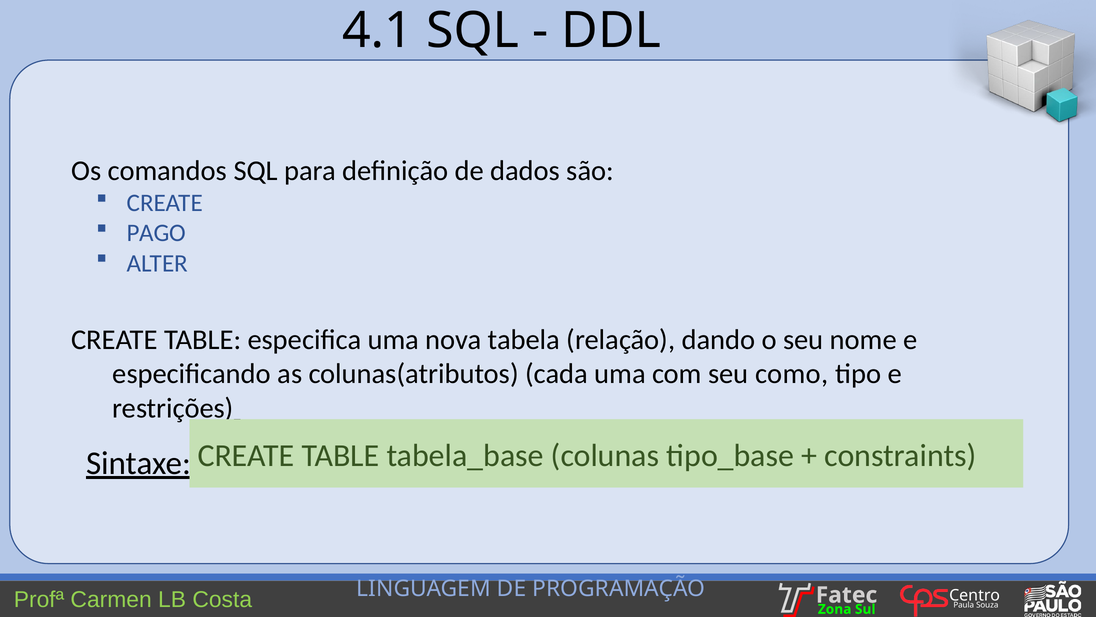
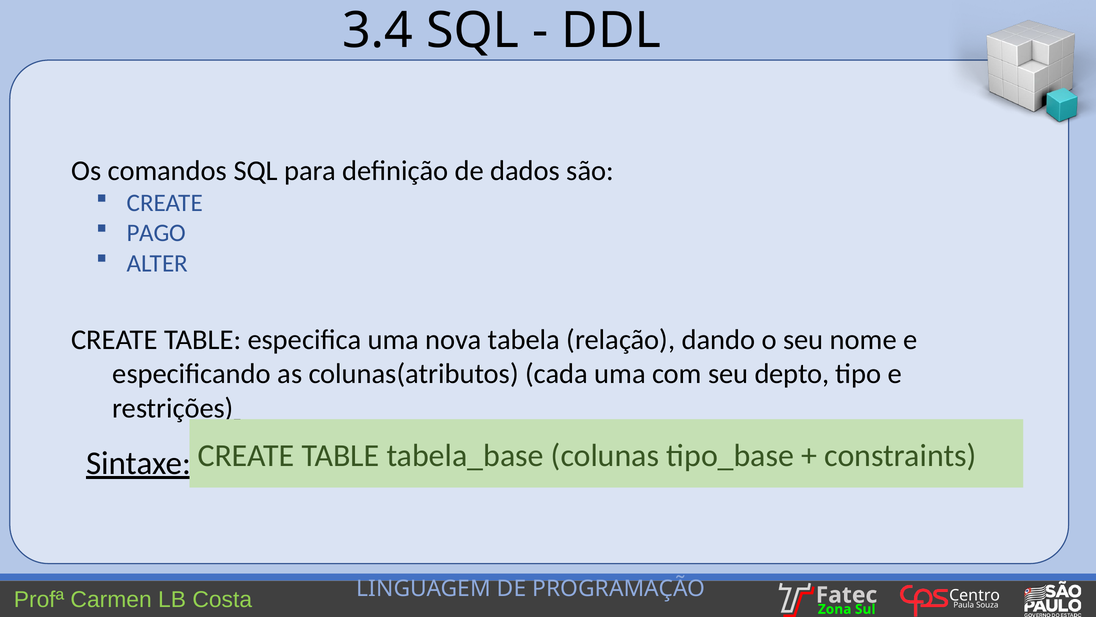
4.1: 4.1 -> 3.4 (378, 31)
como: como -> depto (792, 374)
